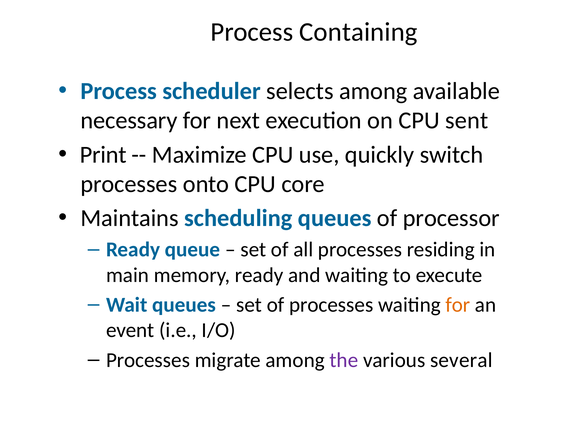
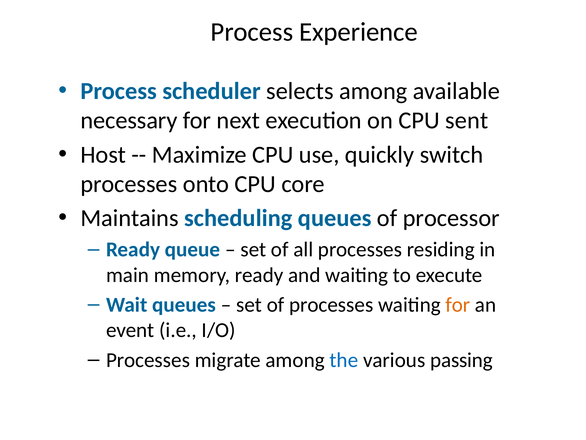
Containing: Containing -> Experience (358, 32)
Print: Print -> Host (103, 155)
the colour: purple -> blue (344, 360)
several: several -> passing (461, 360)
